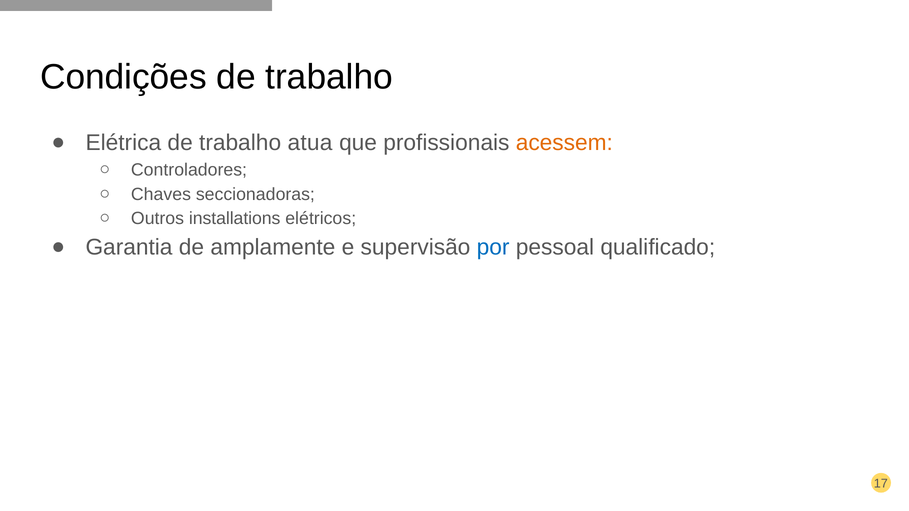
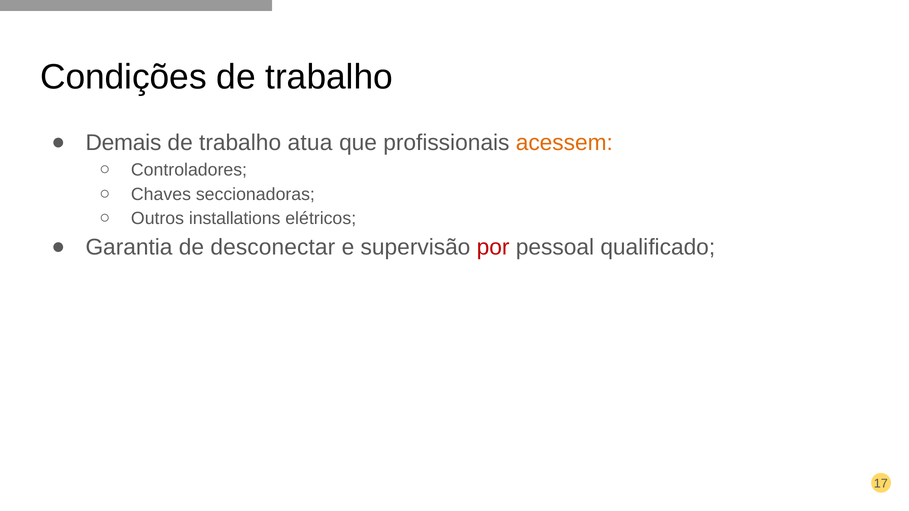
Elétrica: Elétrica -> Demais (123, 143)
amplamente: amplamente -> desconectar (273, 247)
por colour: blue -> red (493, 247)
